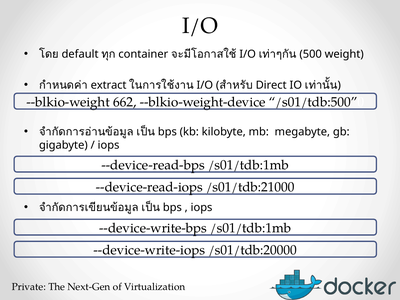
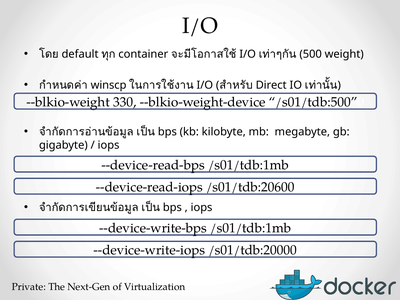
extract: extract -> winscp (109, 85)
662: 662 -> 330 (125, 102)
/s01/tdb:21000: /s01/tdb:21000 -> /s01/tdb:20600 (250, 187)
